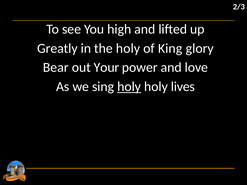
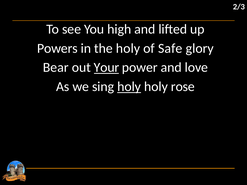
Greatly: Greatly -> Powers (57, 48)
King: King -> Safe (170, 48)
Your underline: none -> present (107, 68)
lives: lives -> rose (183, 87)
